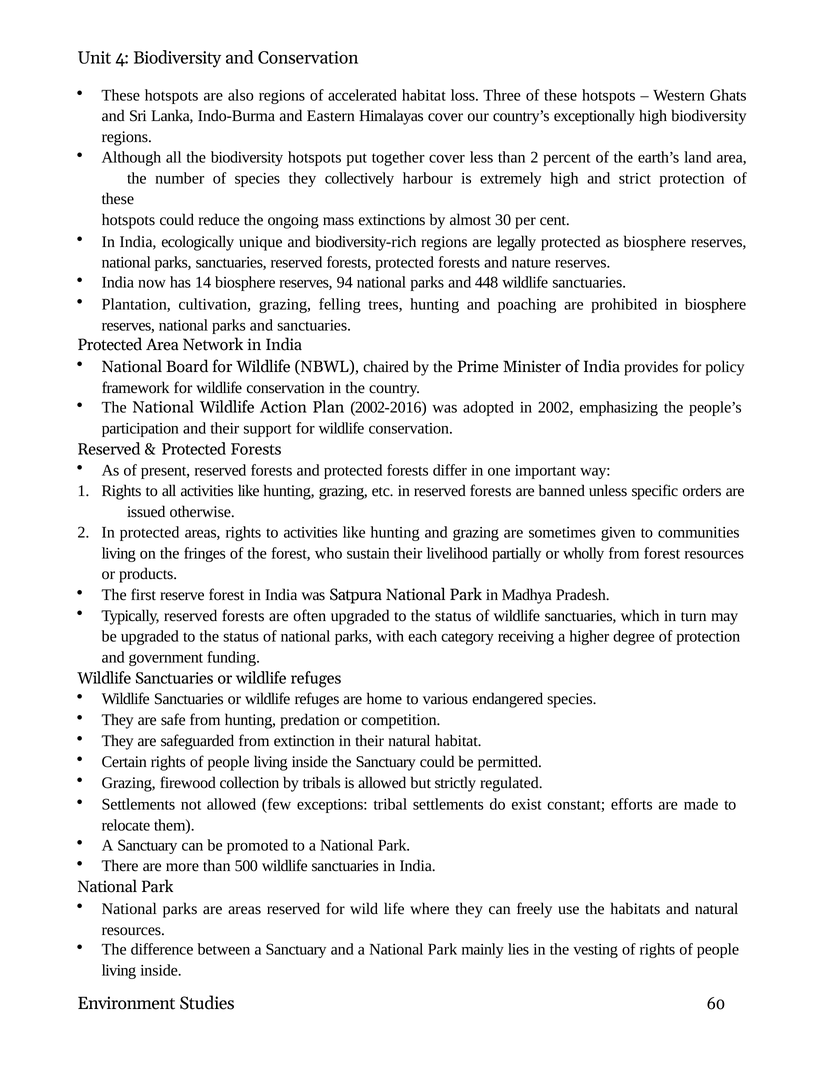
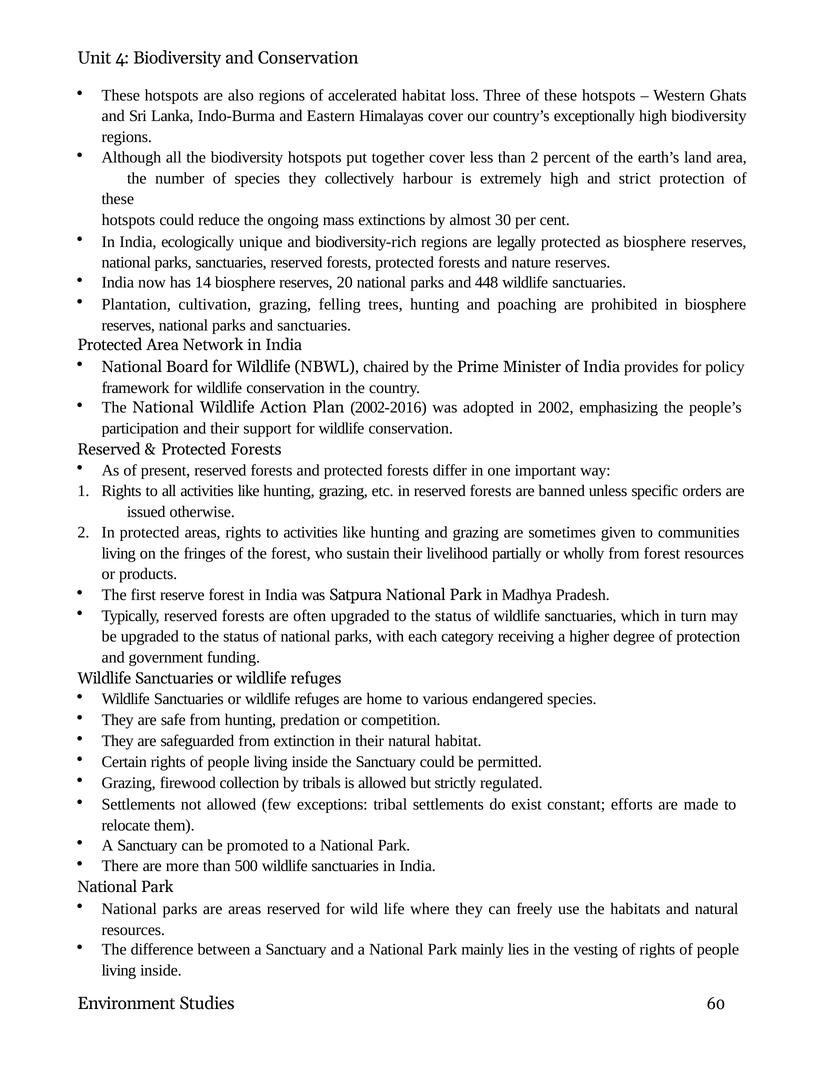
94: 94 -> 20 (345, 282)
